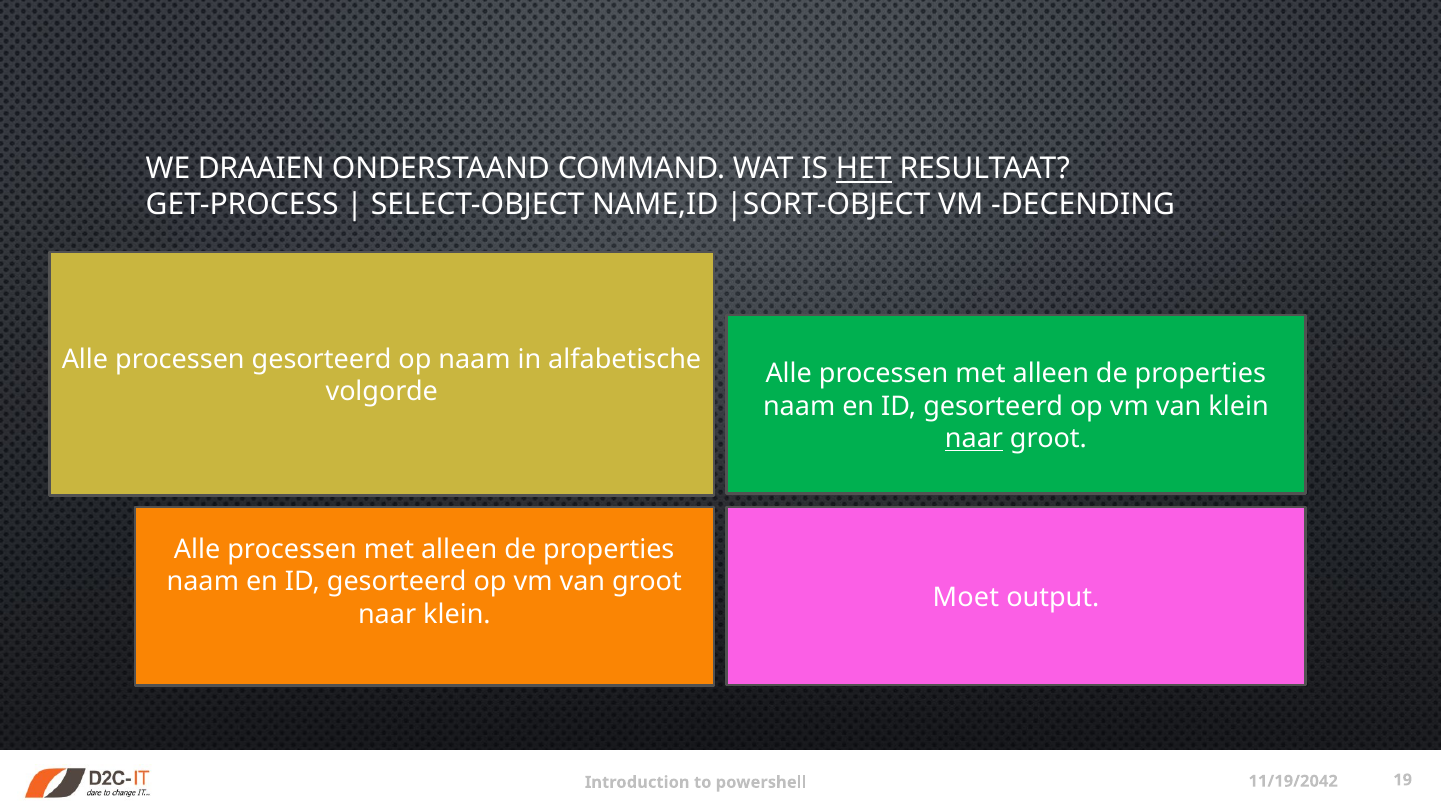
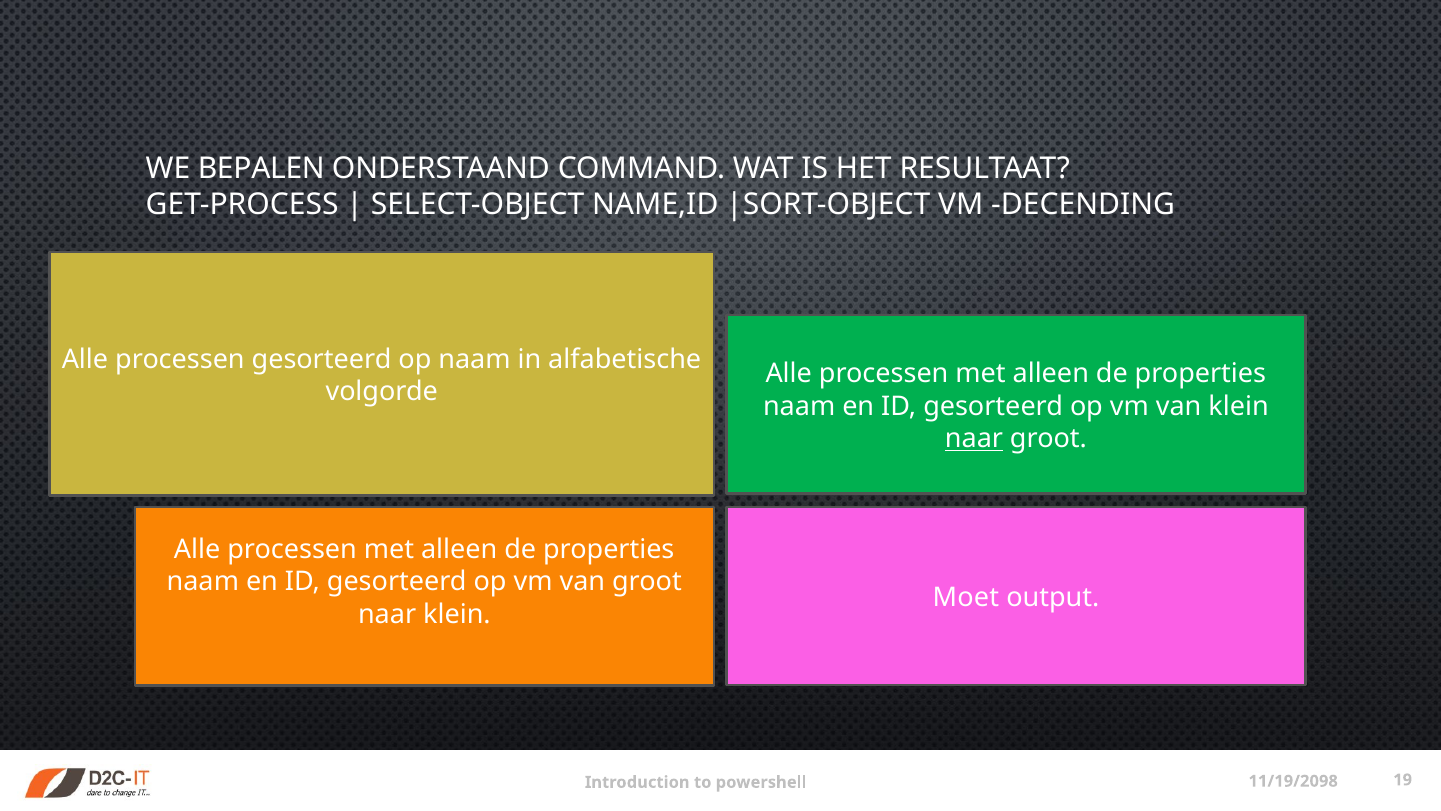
DRAAIEN: DRAAIEN -> BEPALEN (261, 169)
HET underline: present -> none (864, 169)
11/19/2042: 11/19/2042 -> 11/19/2098 (1293, 781)
